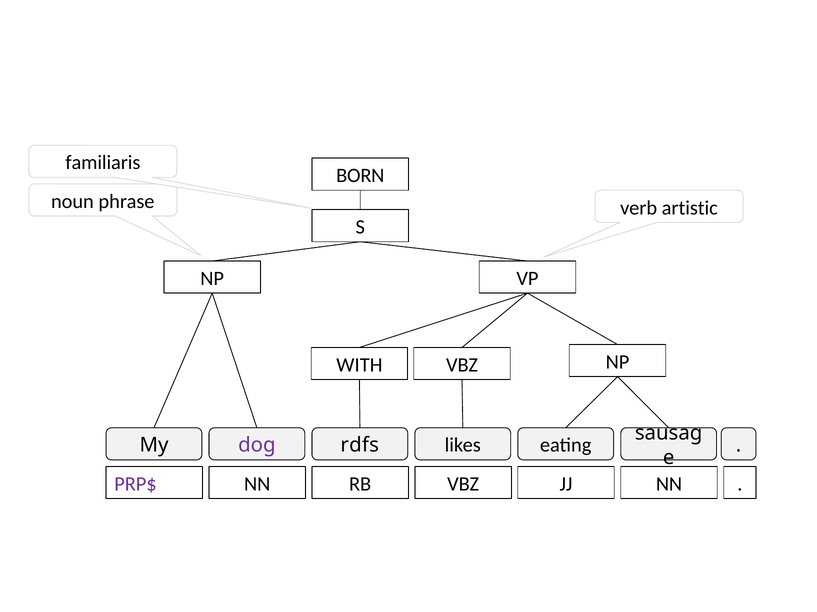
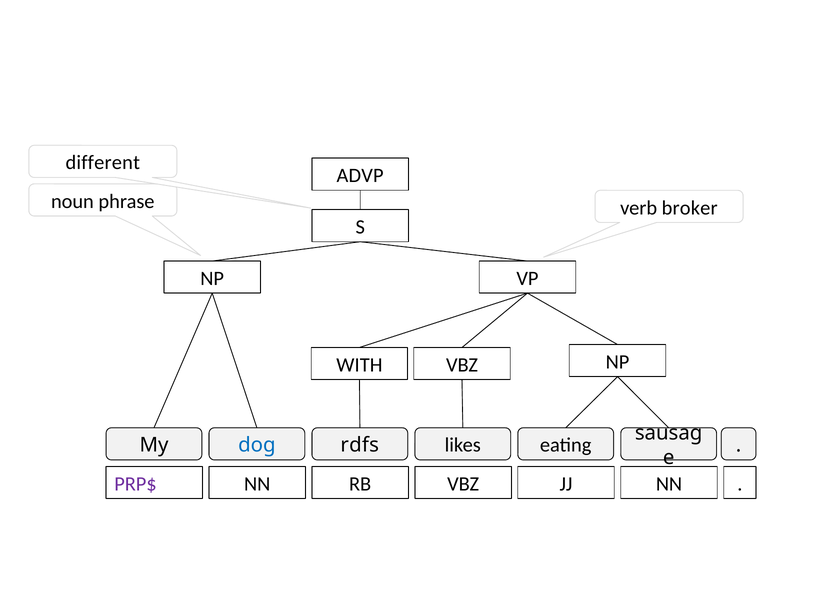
familiaris: familiaris -> different (103, 163)
BORN: BORN -> ADVP (360, 176)
artistic: artistic -> broker (690, 208)
dog colour: purple -> blue (257, 446)
